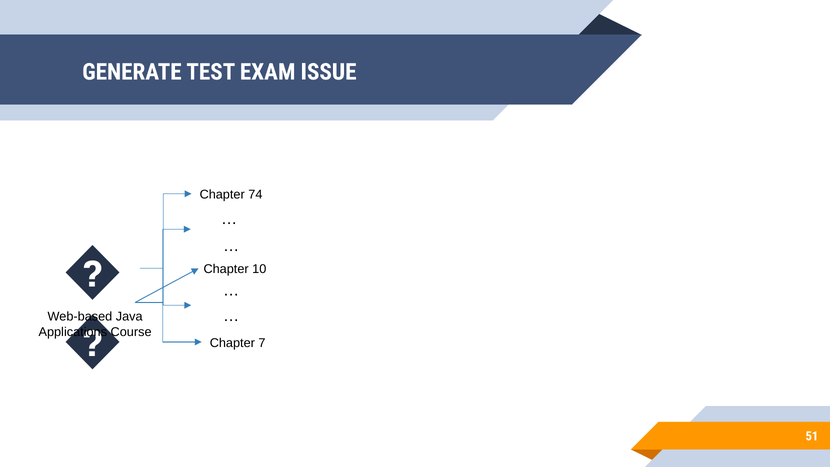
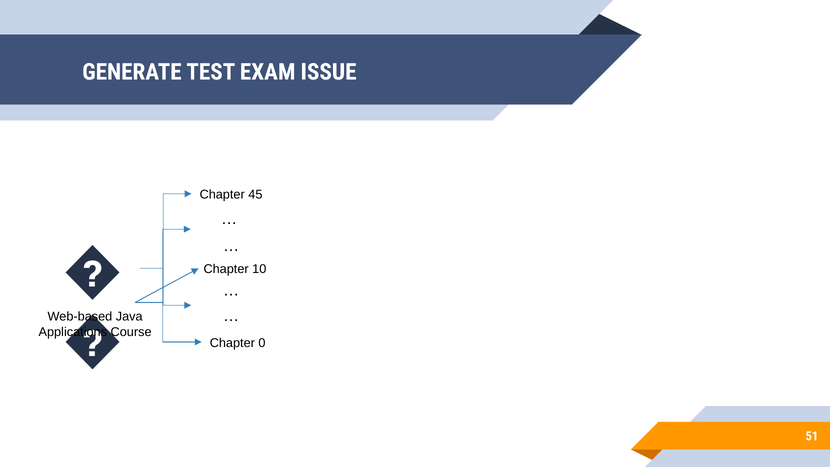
74: 74 -> 45 (255, 195)
7: 7 -> 0 (262, 343)
